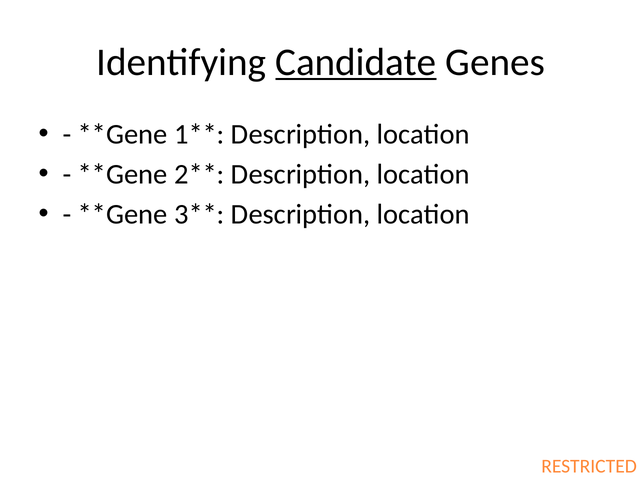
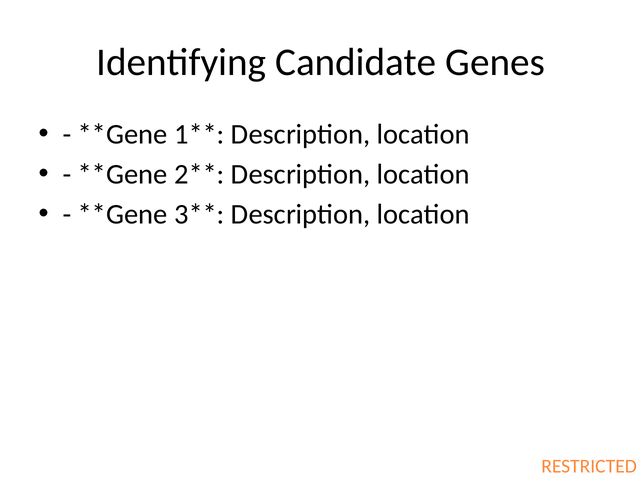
Candidate underline: present -> none (356, 62)
